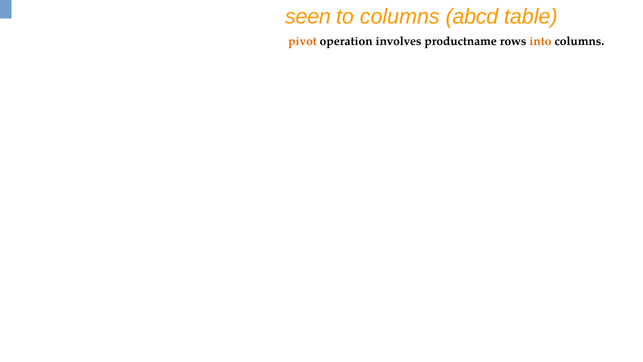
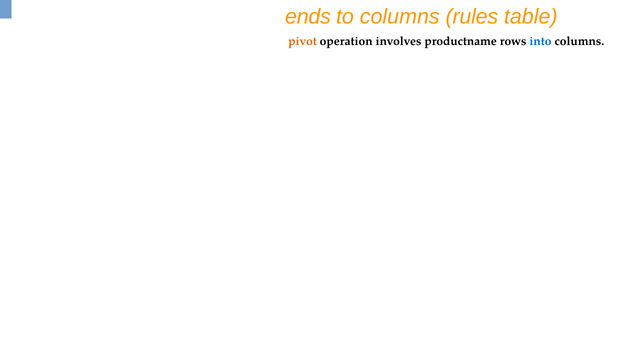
seen: seen -> ends (308, 17)
abcd: abcd -> rules (472, 17)
into colour: orange -> blue (540, 41)
